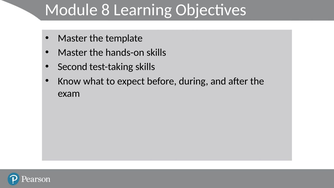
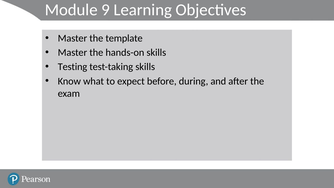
8: 8 -> 9 (106, 10)
Second: Second -> Testing (72, 67)
